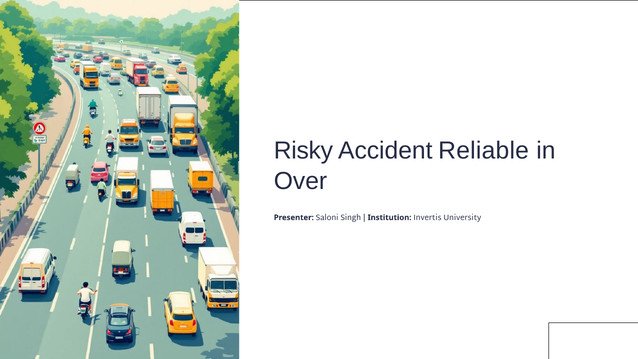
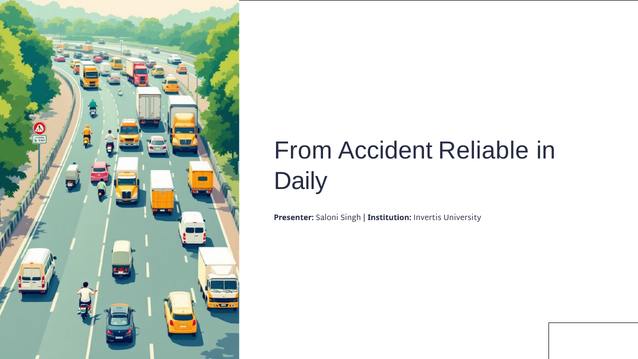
Risky: Risky -> From (303, 150)
Over: Over -> Daily (301, 181)
